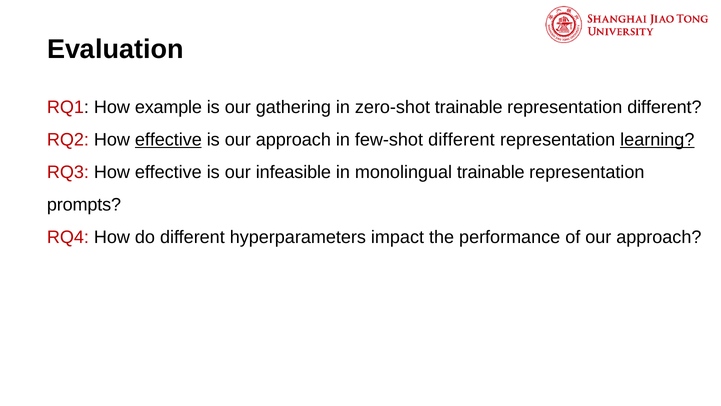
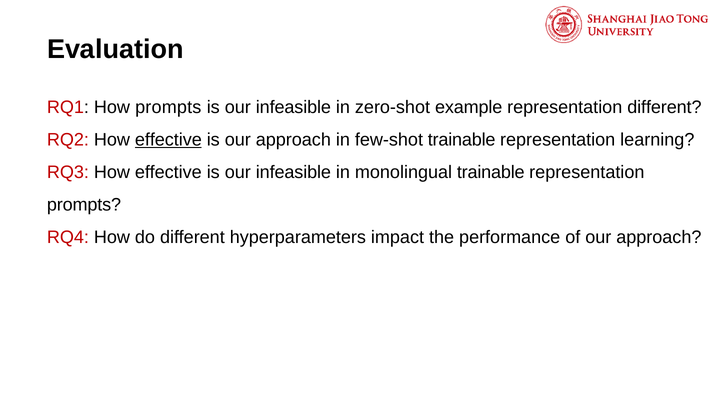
example: example -> prompts (168, 107)
gathering: gathering -> infeasible (293, 107)
zero-shot trainable: trainable -> example (469, 107)
few-shot different: different -> trainable (462, 140)
learning underline: present -> none (657, 140)
